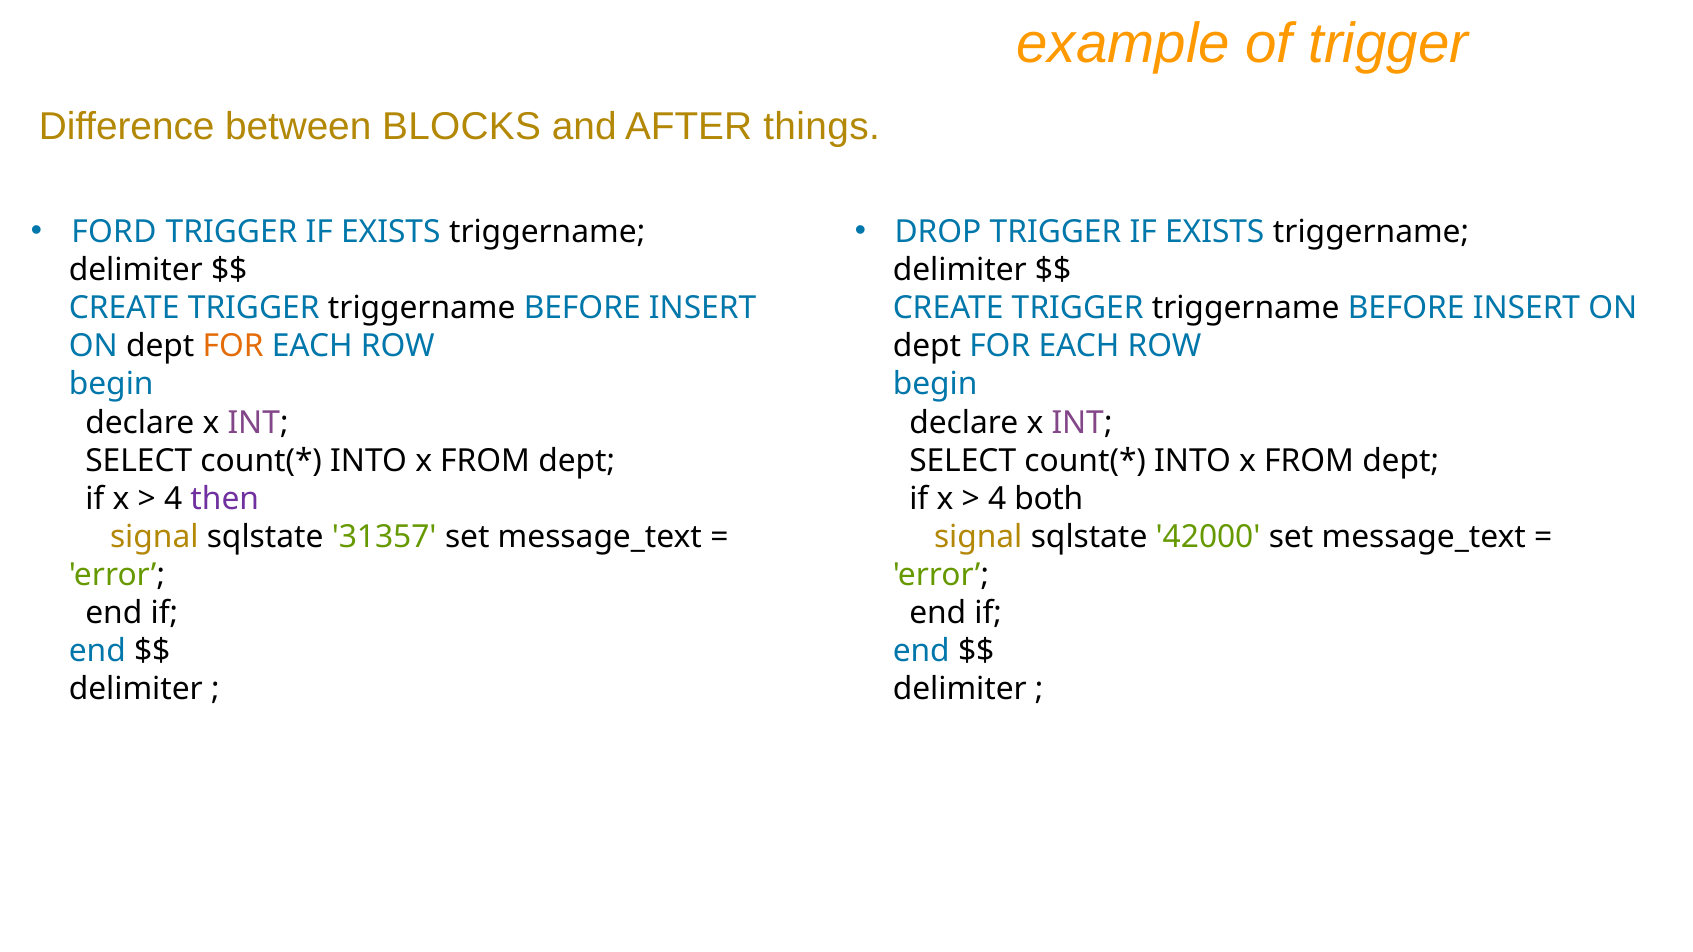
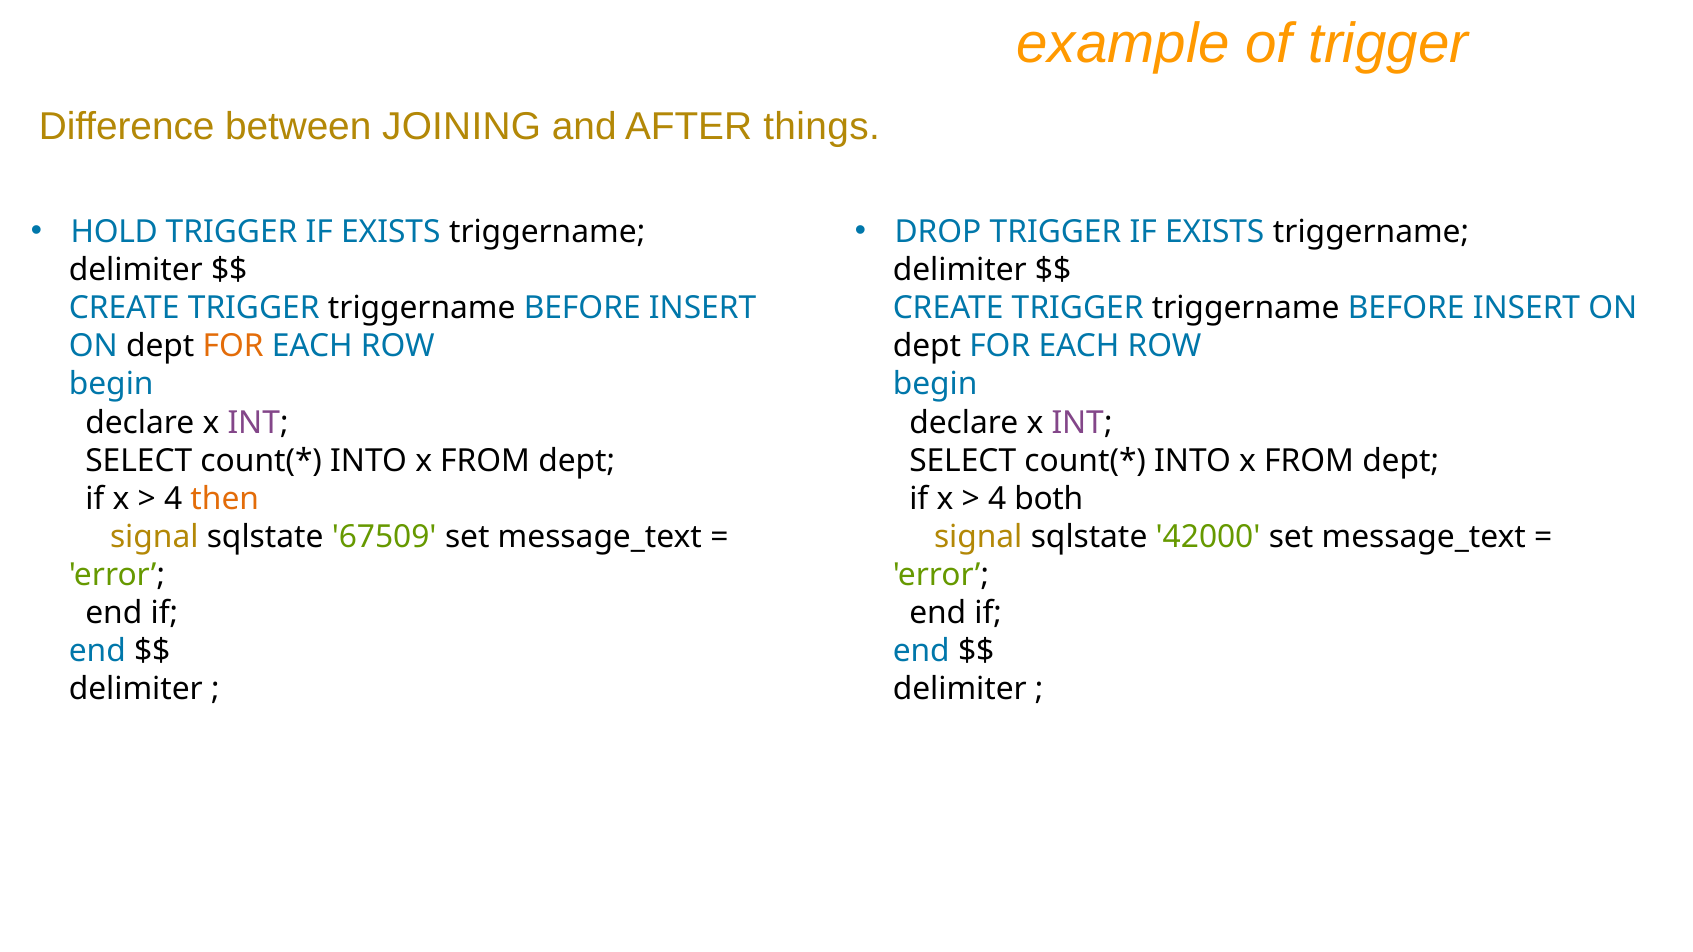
BLOCKS: BLOCKS -> JOINING (462, 127)
FORD: FORD -> HOLD (114, 232)
then colour: purple -> orange (225, 499)
31357: 31357 -> 67509 (384, 537)
